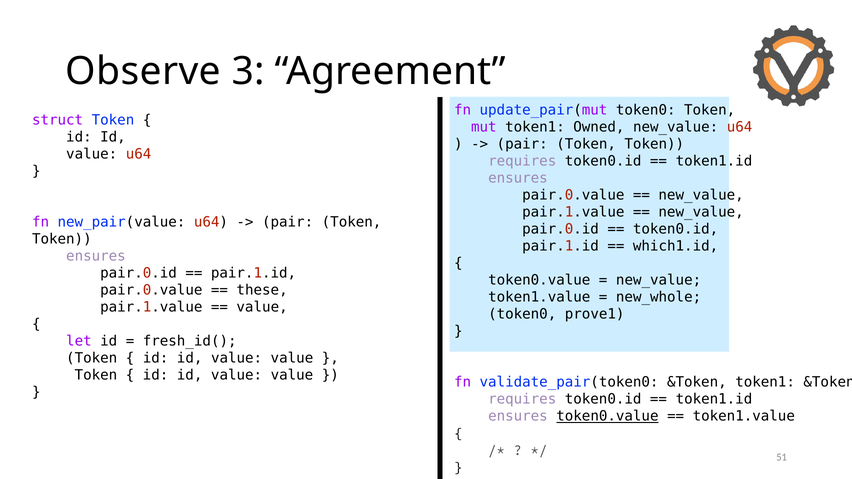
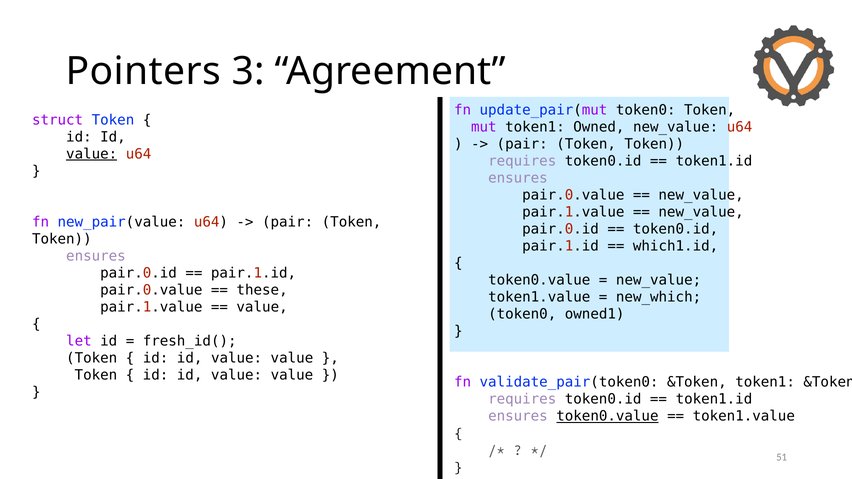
Observe: Observe -> Pointers (143, 72)
value underline: none -> present (92, 154)
new_whole: new_whole -> new_which (659, 297)
prove1: prove1 -> owned1 (595, 314)
